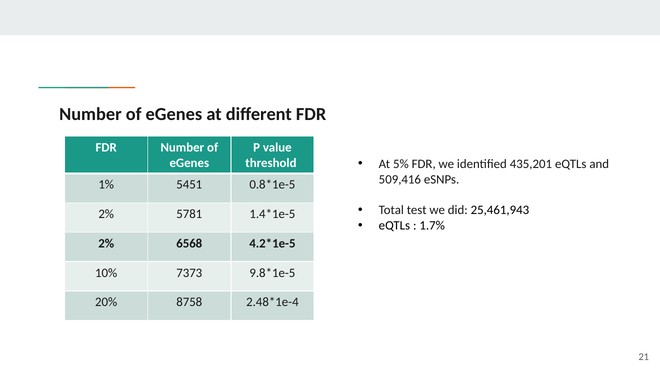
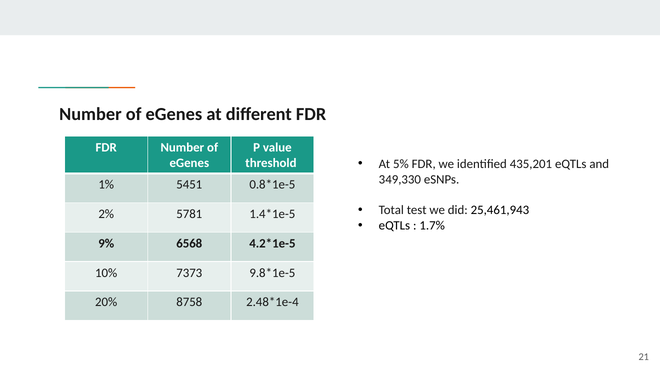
509,416: 509,416 -> 349,330 (400, 179)
2%: 2% -> 9% (106, 244)
